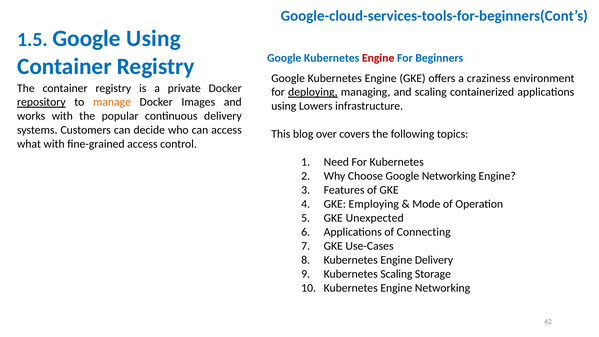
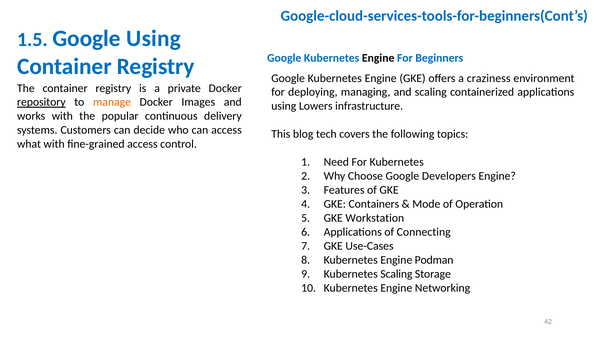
Engine colour: red -> black (378, 58)
deploying underline: present -> none (313, 92)
over: over -> tech (326, 134)
Google Networking: Networking -> Developers (449, 176)
Employing: Employing -> Containers (374, 204)
Unexpected: Unexpected -> Workstation (375, 218)
Engine Delivery: Delivery -> Podman (434, 260)
